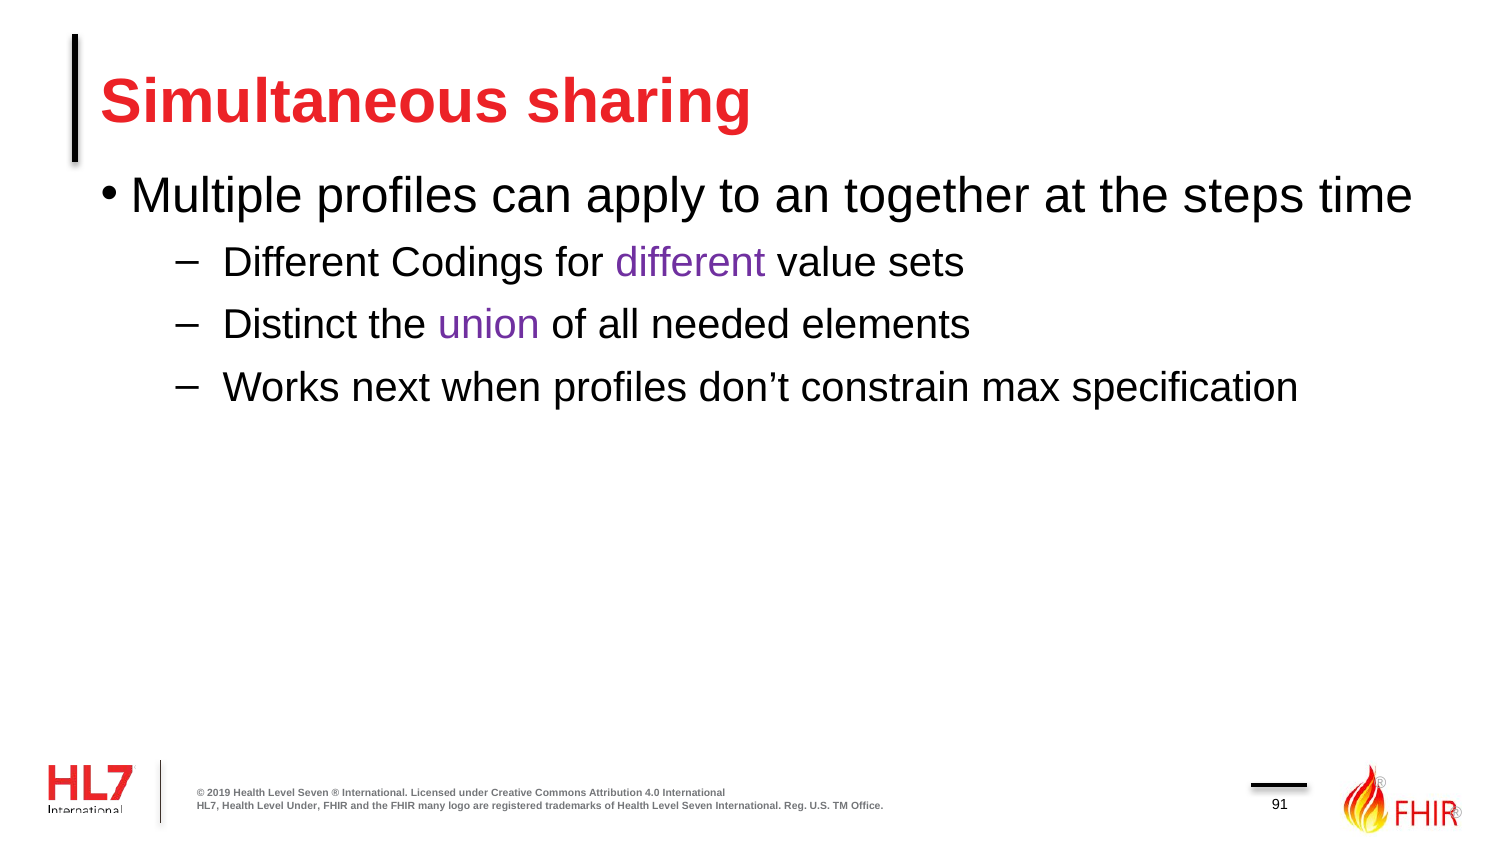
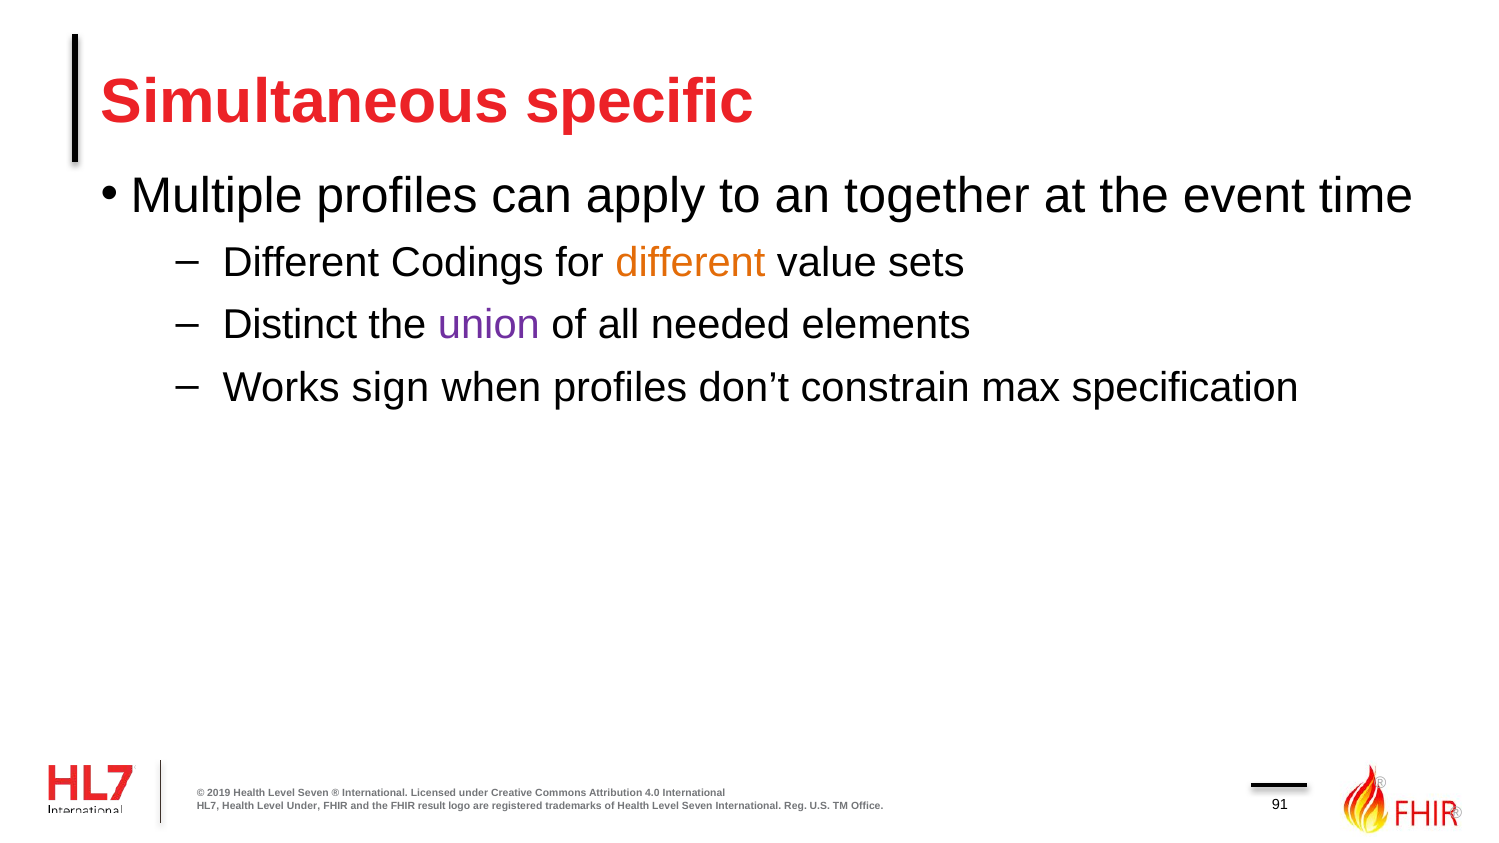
sharing: sharing -> specific (640, 102)
steps: steps -> event (1244, 196)
different colour: purple -> orange (690, 263)
next: next -> sign (391, 387)
many: many -> result (432, 806)
